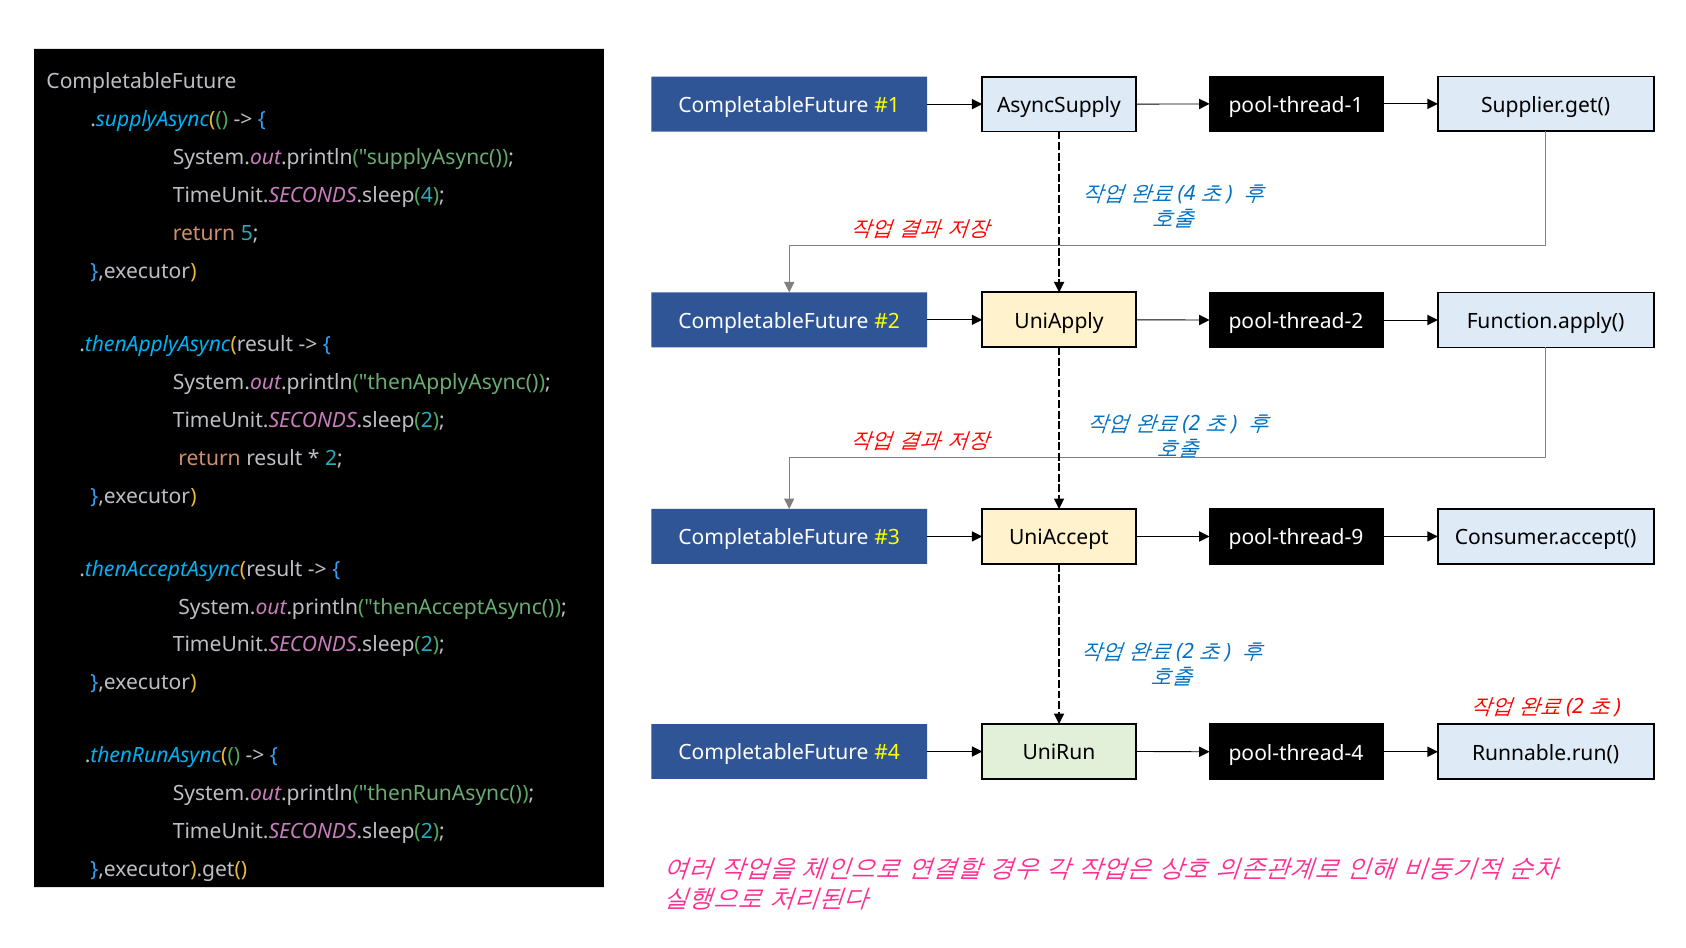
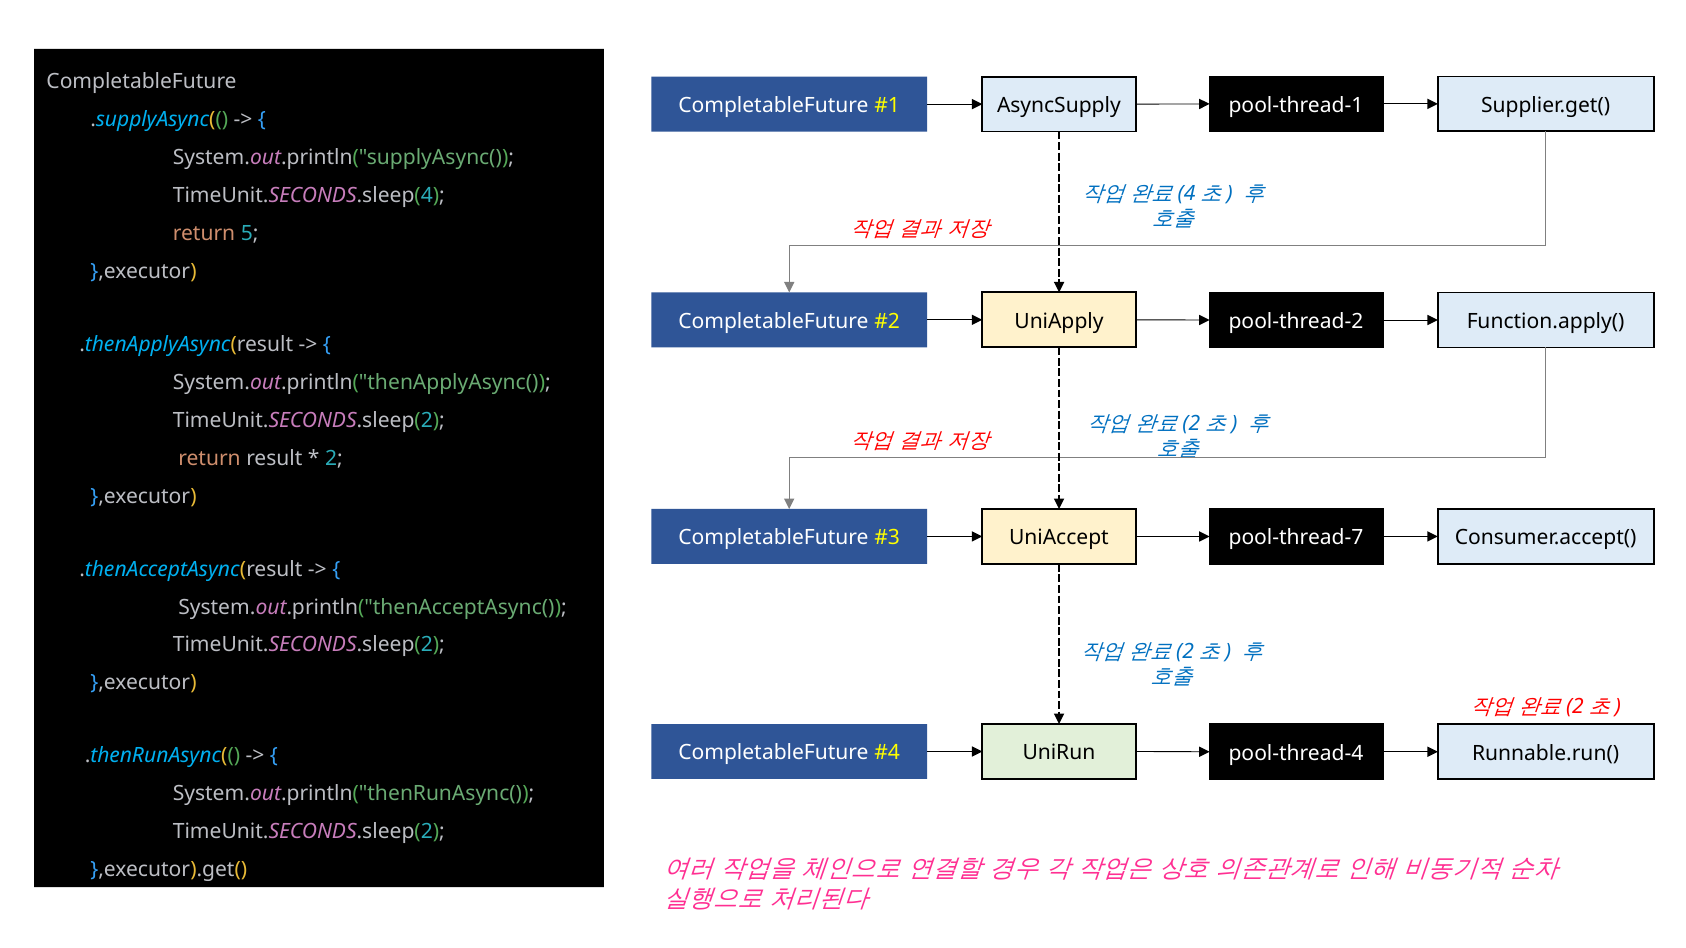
pool-thread-9: pool-thread-9 -> pool-thread-7 (1296, 538)
